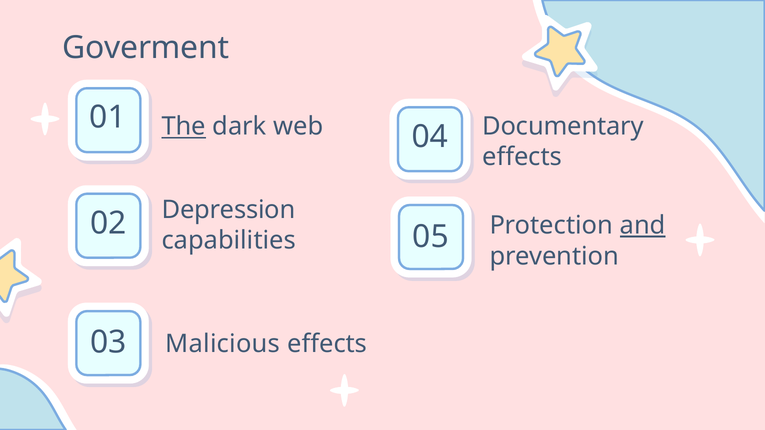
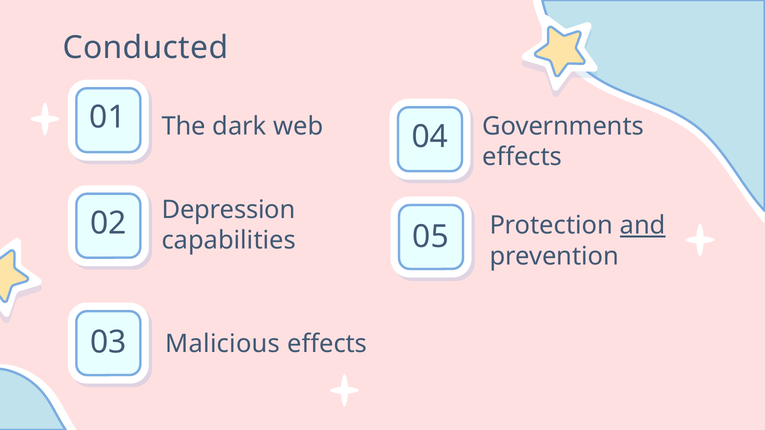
Goverment: Goverment -> Conducted (145, 48)
Documentary: Documentary -> Governments (563, 127)
The underline: present -> none (184, 127)
